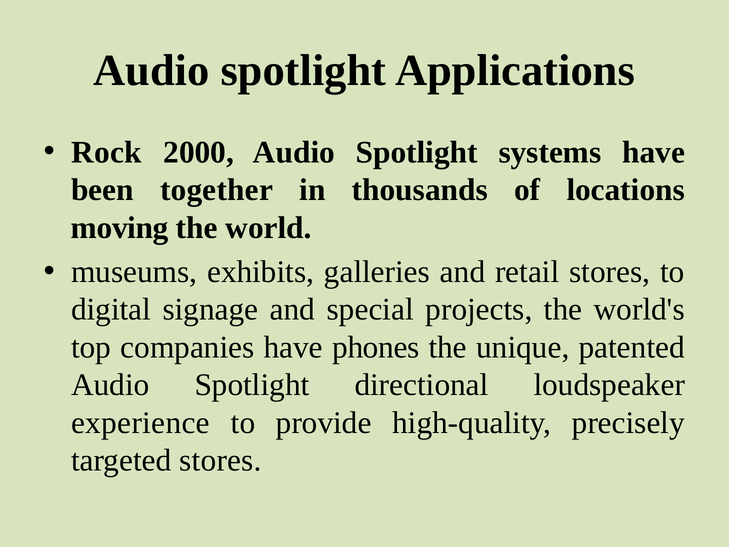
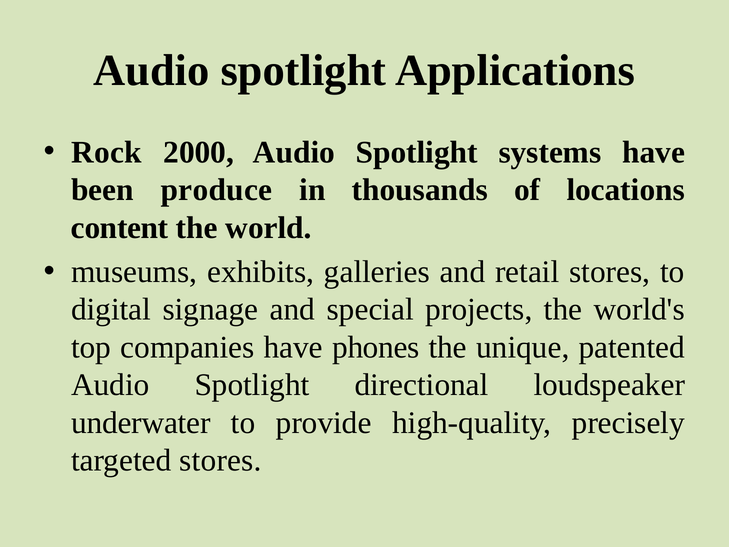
together: together -> produce (216, 190)
moving: moving -> content (120, 228)
experience: experience -> underwater (141, 423)
